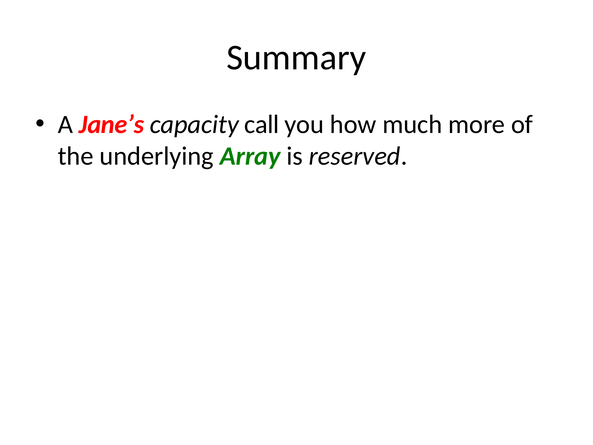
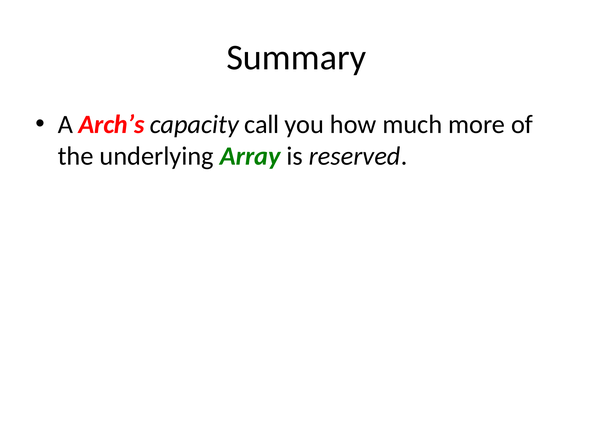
Jane’s: Jane’s -> Arch’s (112, 124)
